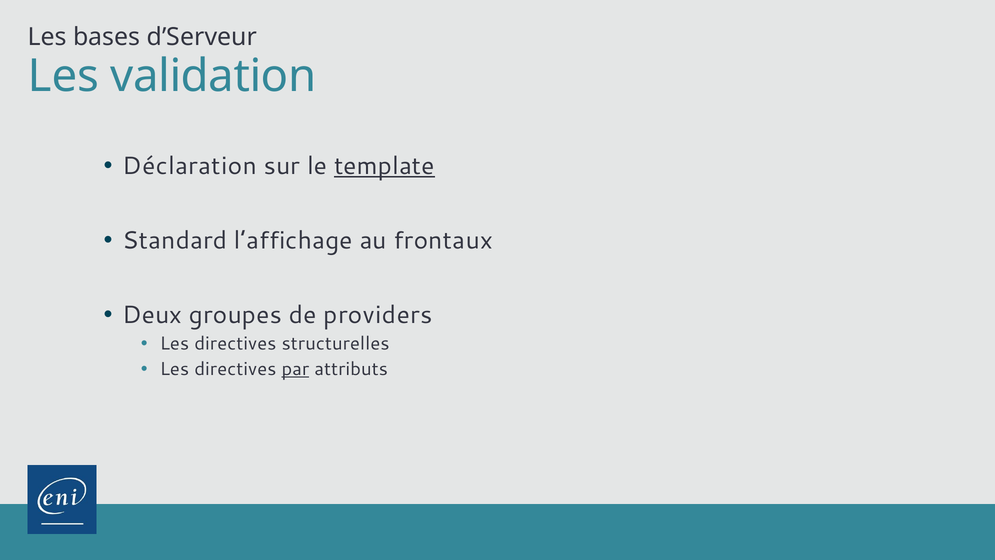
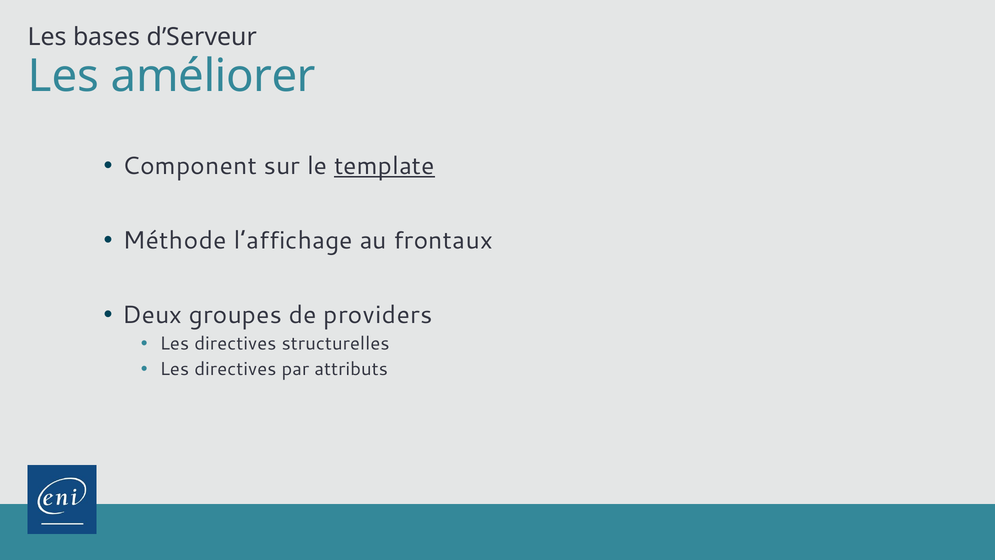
validation: validation -> améliorer (213, 76)
Déclaration: Déclaration -> Component (190, 166)
Standard: Standard -> Méthode (175, 240)
par underline: present -> none (295, 369)
